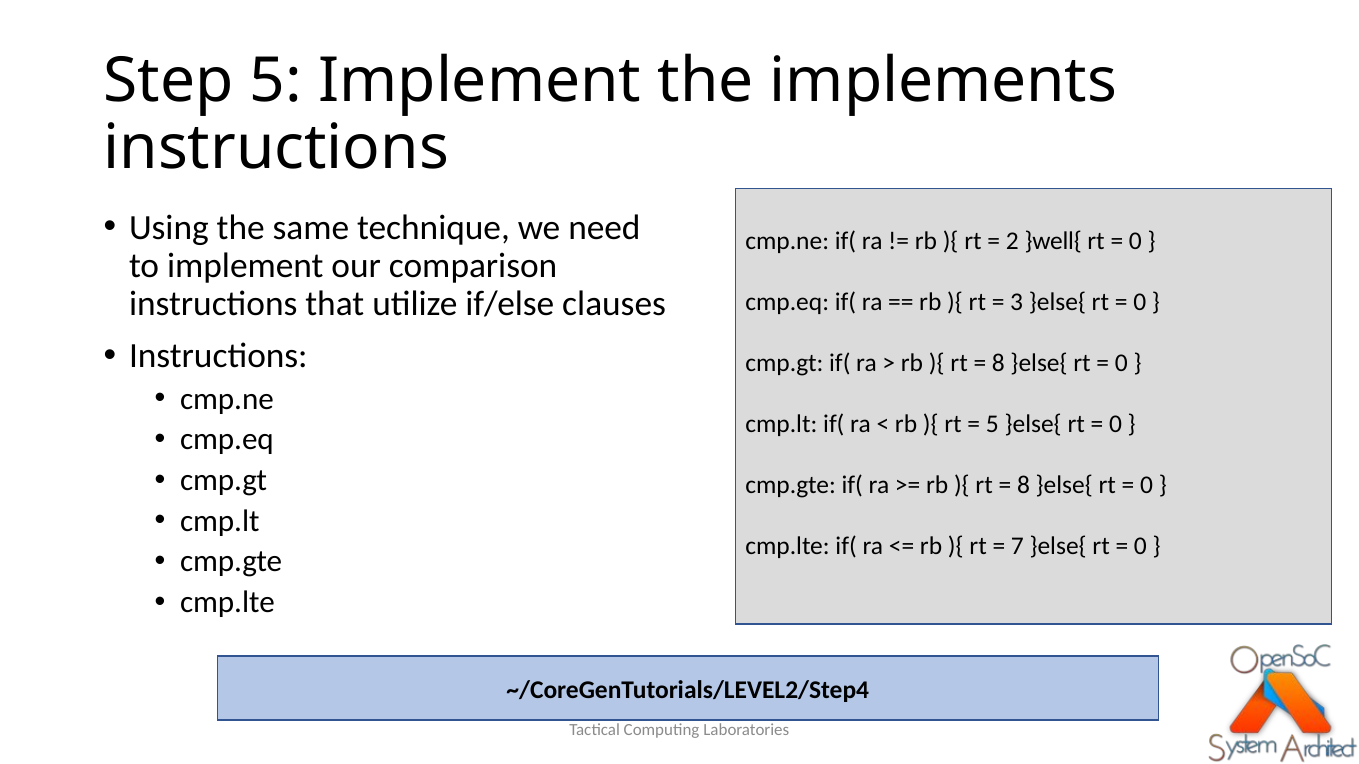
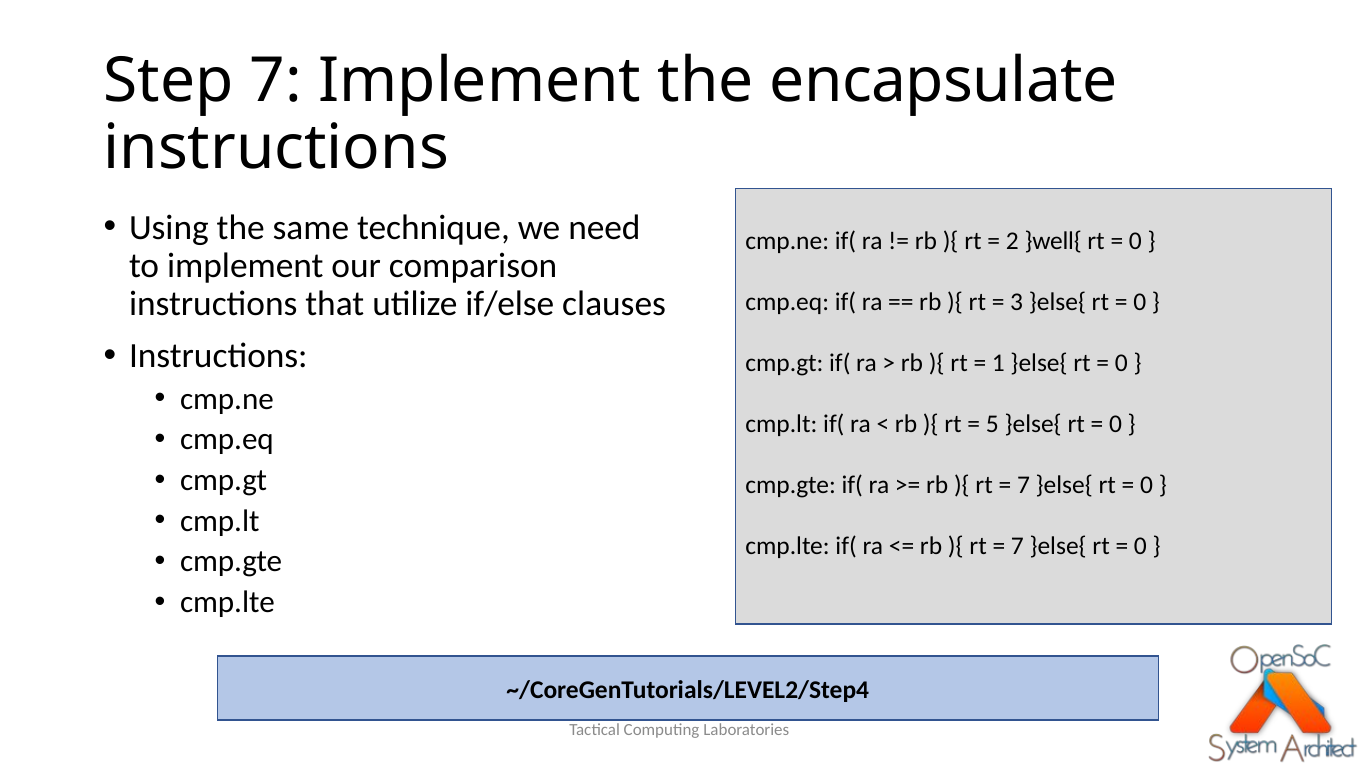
Step 5: 5 -> 7 (276, 81)
implements: implements -> encapsulate (944, 81)
8: 8 -> 1 (998, 363)
8: 8 -> 7 (1023, 486)
